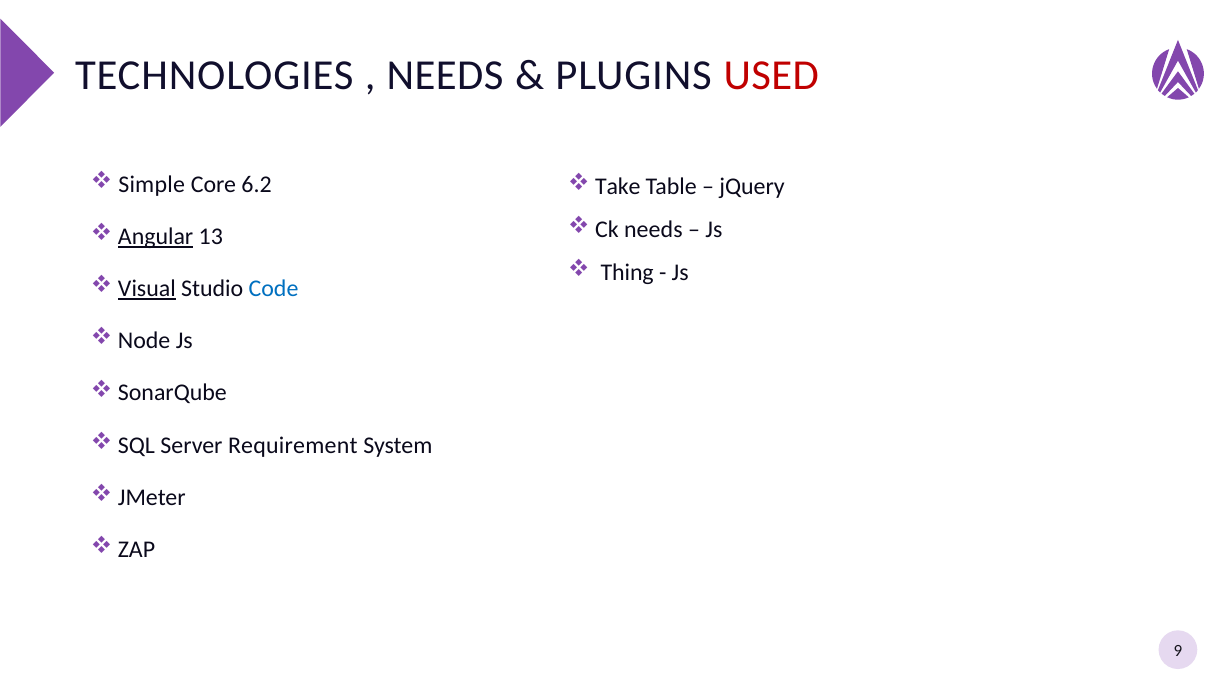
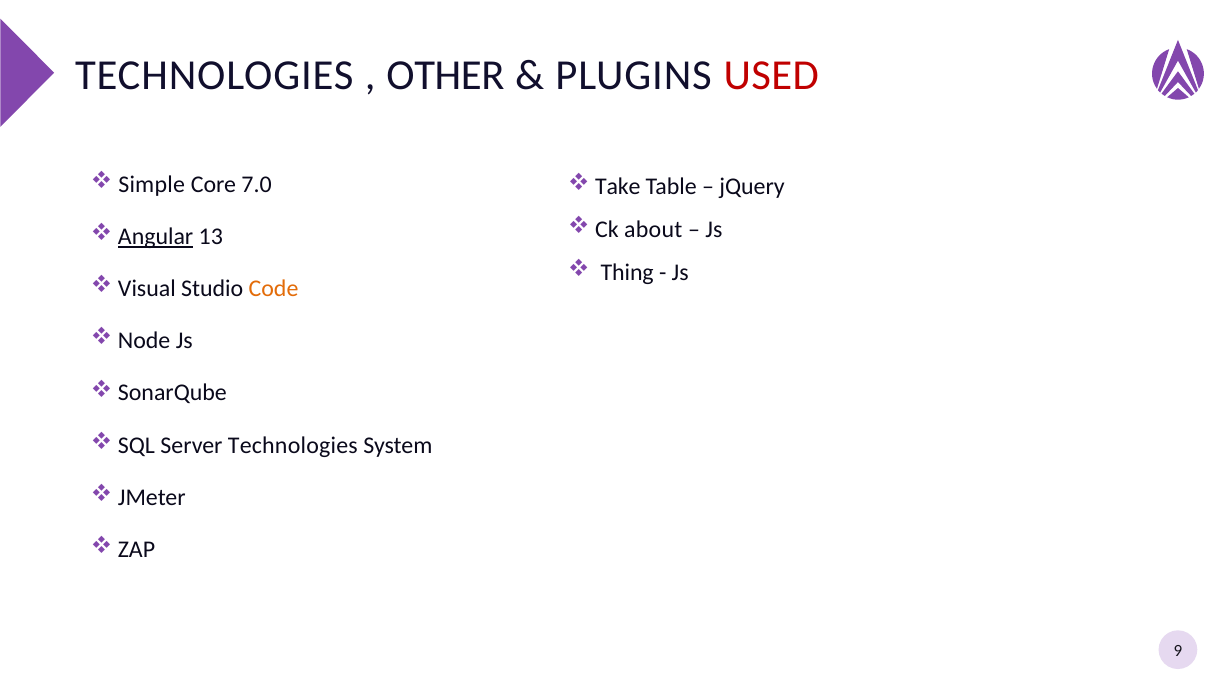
NEEDS: NEEDS -> OTHER (445, 75)
6.2: 6.2 -> 7.0 (257, 184)
Ck needs: needs -> about (653, 230)
Visual underline: present -> none (147, 289)
Code colour: blue -> orange (274, 289)
Server Requirement: Requirement -> Technologies (293, 445)
